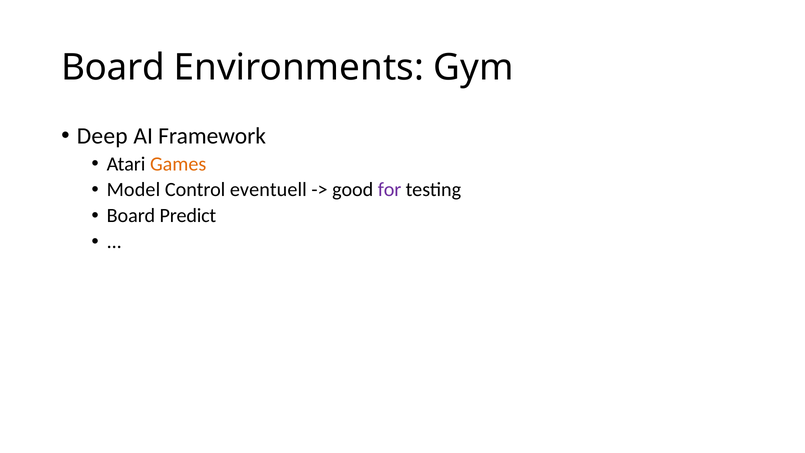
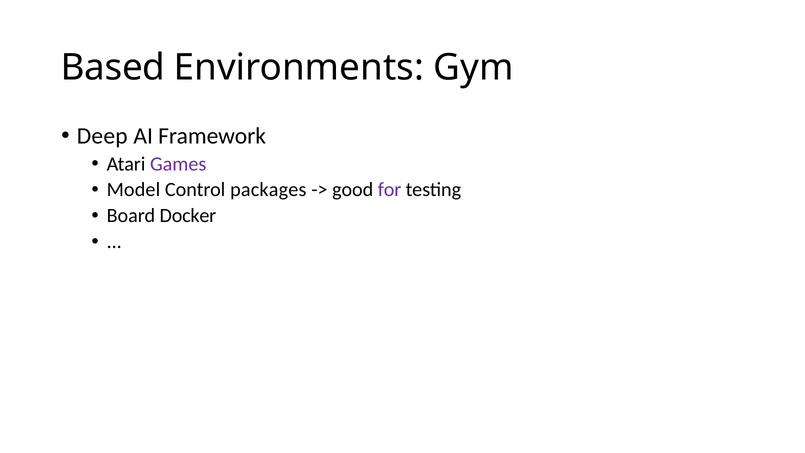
Board: Board -> Based (113, 68)
Games colour: orange -> purple (178, 164)
eventuell: eventuell -> packages (268, 190)
Predict: Predict -> Docker (188, 216)
